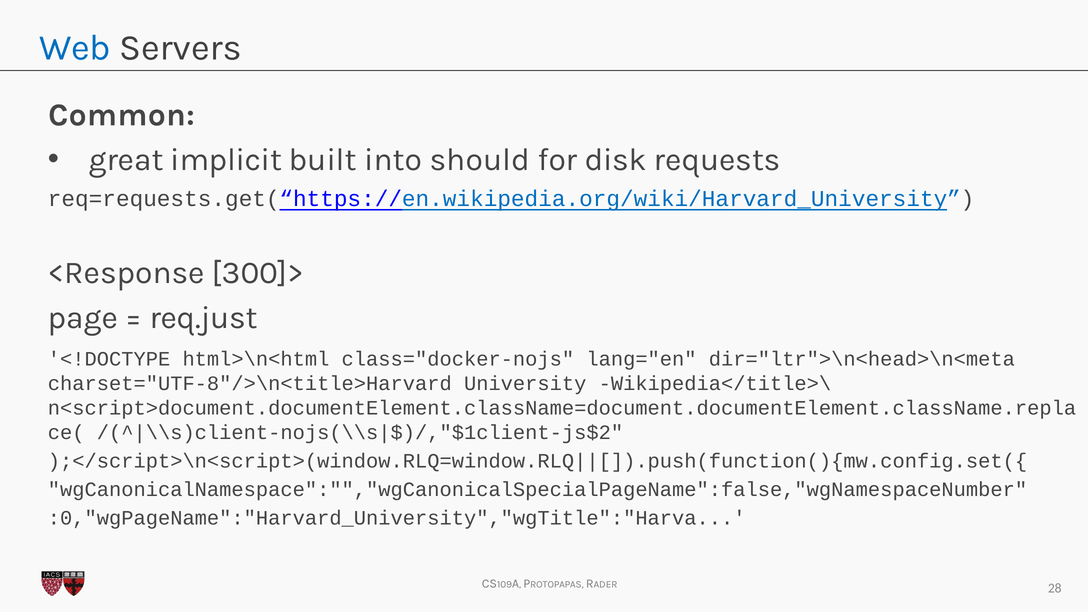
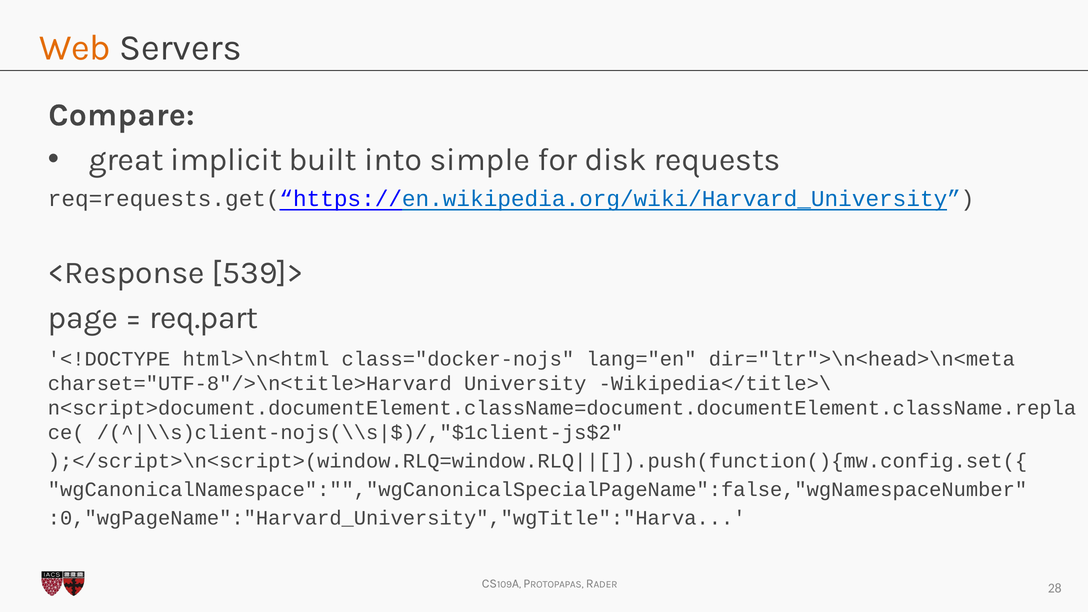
Web colour: blue -> orange (75, 48)
Common: Common -> Compare (121, 115)
should: should -> simple (480, 160)
300]>: 300]> -> 539]> (258, 273)
req.just: req.just -> req.part (204, 318)
